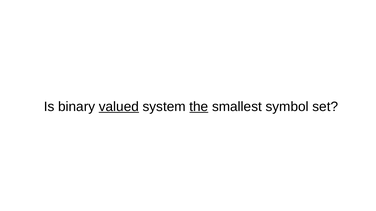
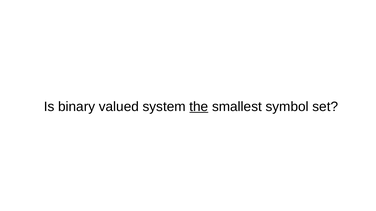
valued underline: present -> none (119, 107)
